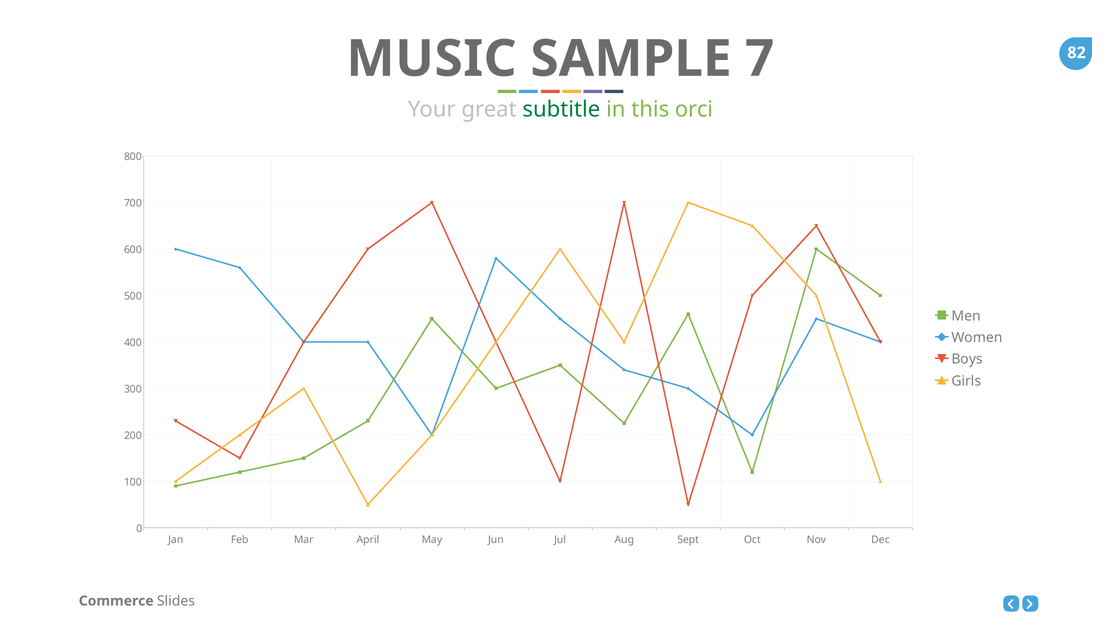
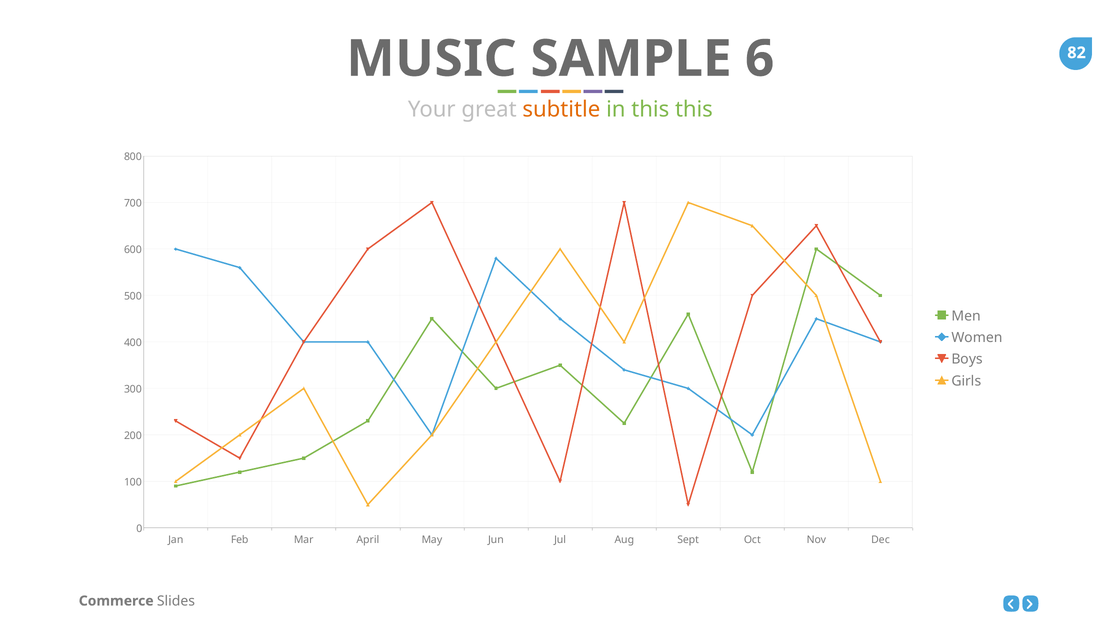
7: 7 -> 6 (760, 59)
subtitle colour: green -> orange (561, 109)
this orci: orci -> this (694, 109)
